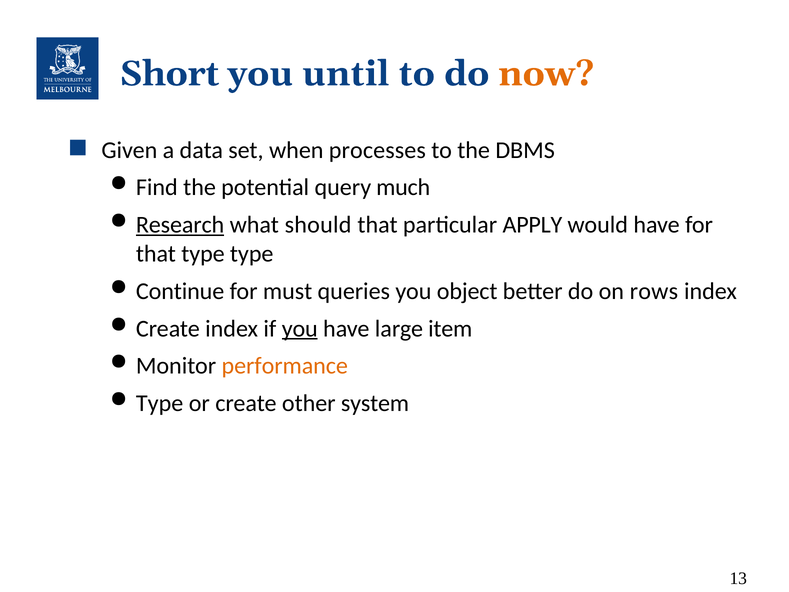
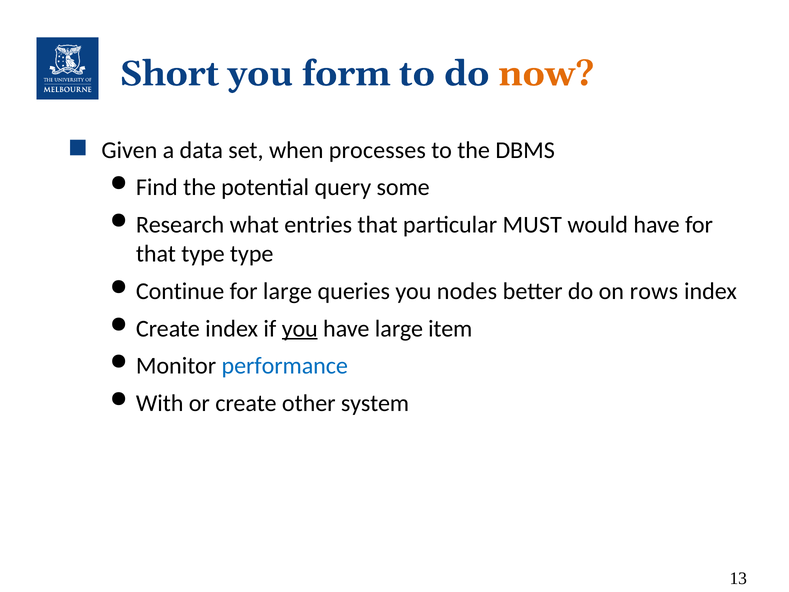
until: until -> form (346, 74)
much: much -> some (403, 187)
Research underline: present -> none (180, 225)
should: should -> entries (318, 225)
APPLY: APPLY -> MUST (532, 225)
for must: must -> large (288, 291)
object: object -> nodes (467, 291)
performance colour: orange -> blue (285, 366)
Type: Type -> With (160, 403)
